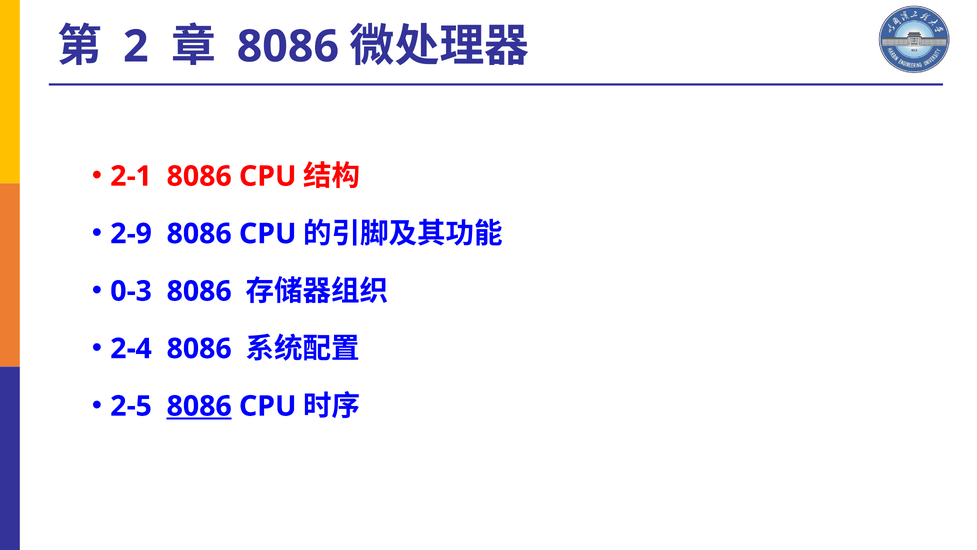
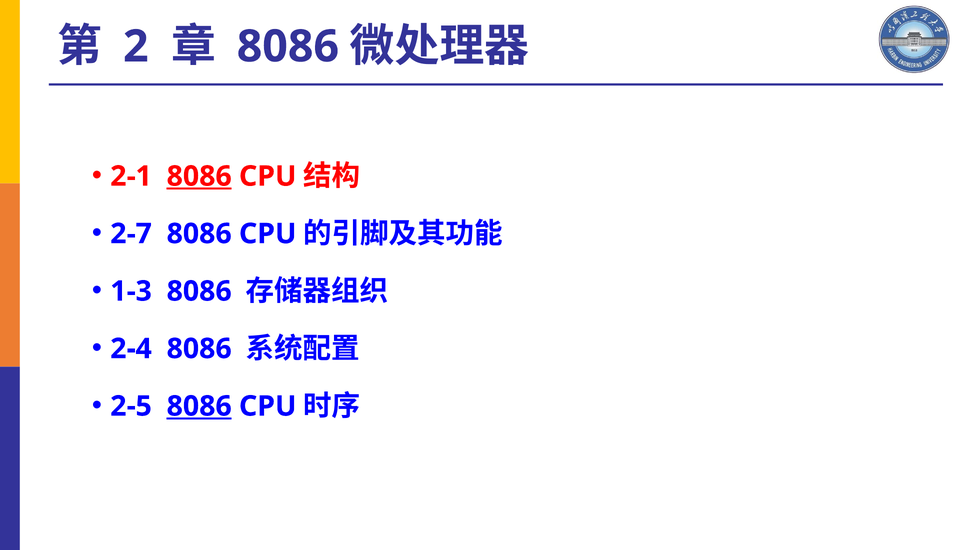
8086 underline: none -> present (199, 176)
2-9: 2-9 -> 2-7 (131, 234)
0-3: 0-3 -> 1-3 (131, 291)
